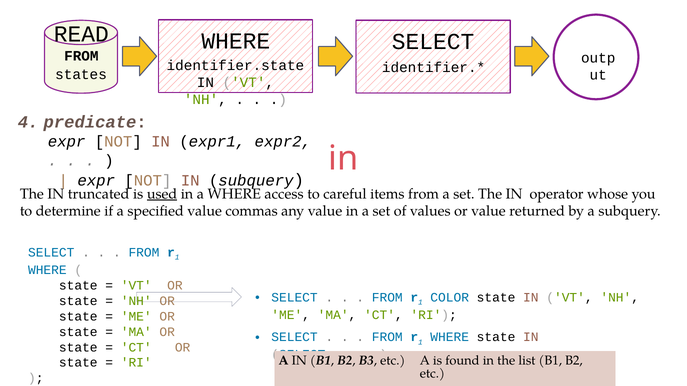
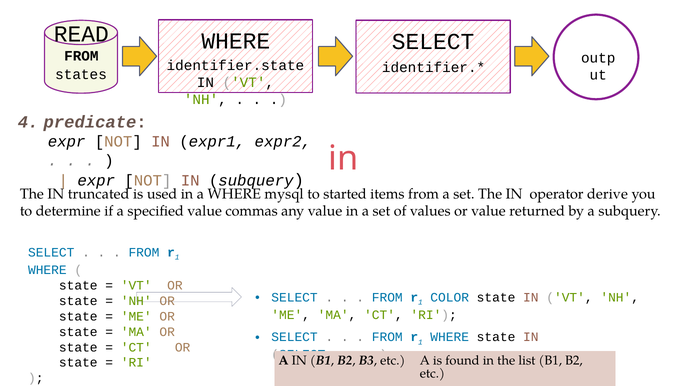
used underline: present -> none (162, 194)
access: access -> mysql (284, 194)
careful: careful -> started (345, 194)
whose: whose -> derive (608, 194)
